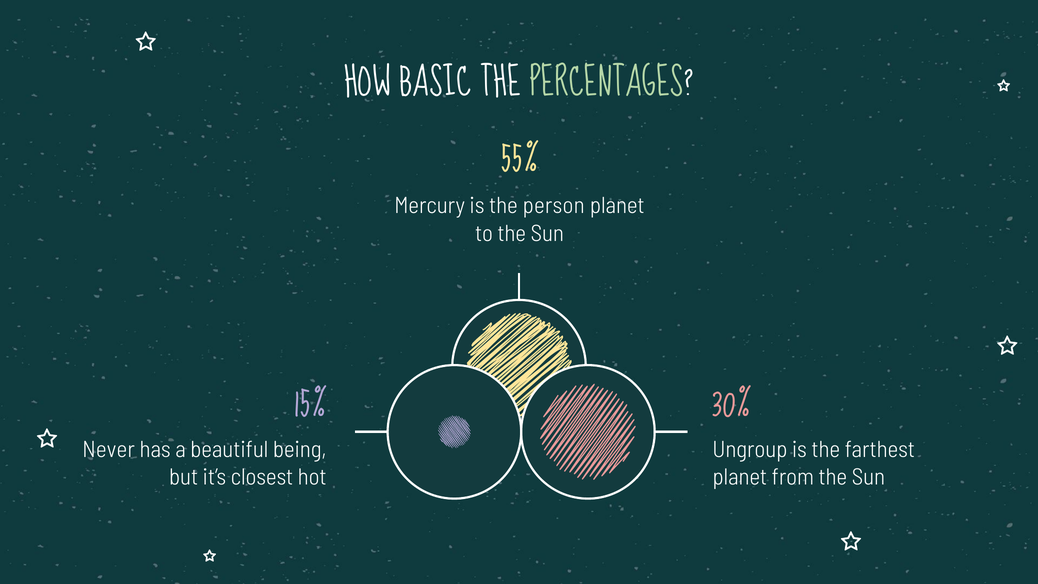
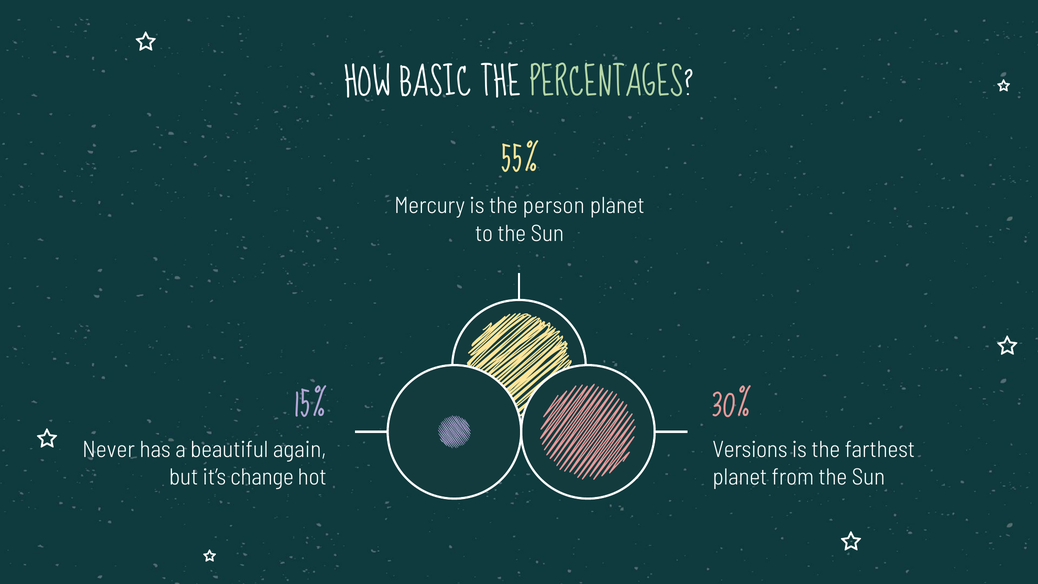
being: being -> again (300, 449)
Ungroup: Ungroup -> Versions (750, 449)
closest: closest -> change (262, 477)
